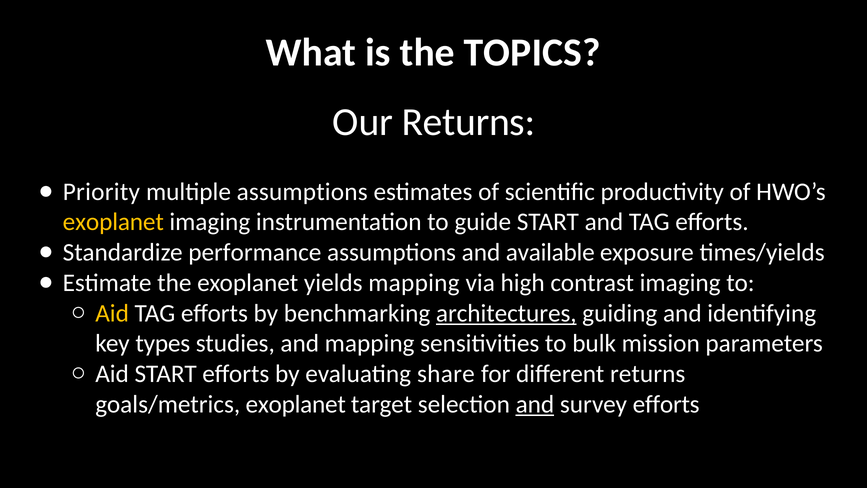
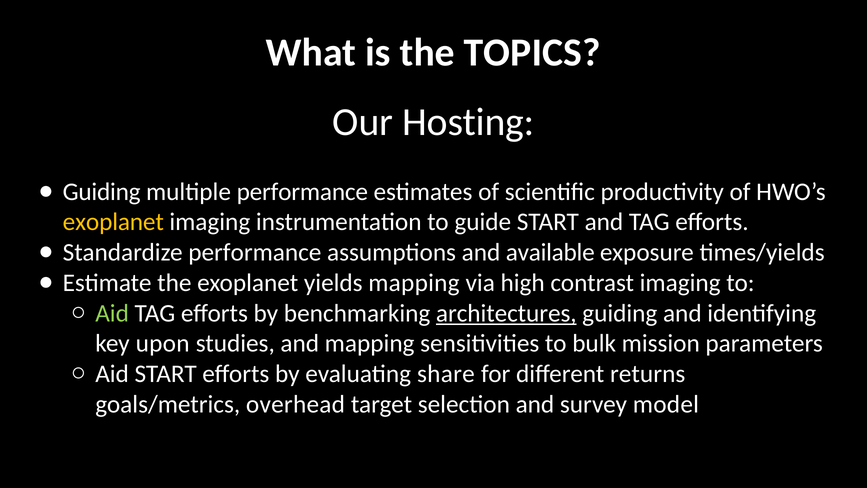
Our Returns: Returns -> Hosting (468, 122)
Priority: Priority -> Guiding (102, 192)
multiple assumptions: assumptions -> performance (302, 192)
Aid colour: yellow -> light green (112, 313)
types: types -> upon (163, 343)
goals/metrics exoplanet: exoplanet -> overhead (295, 404)
and underline: present -> none (535, 404)
survey efforts: efforts -> model (666, 404)
